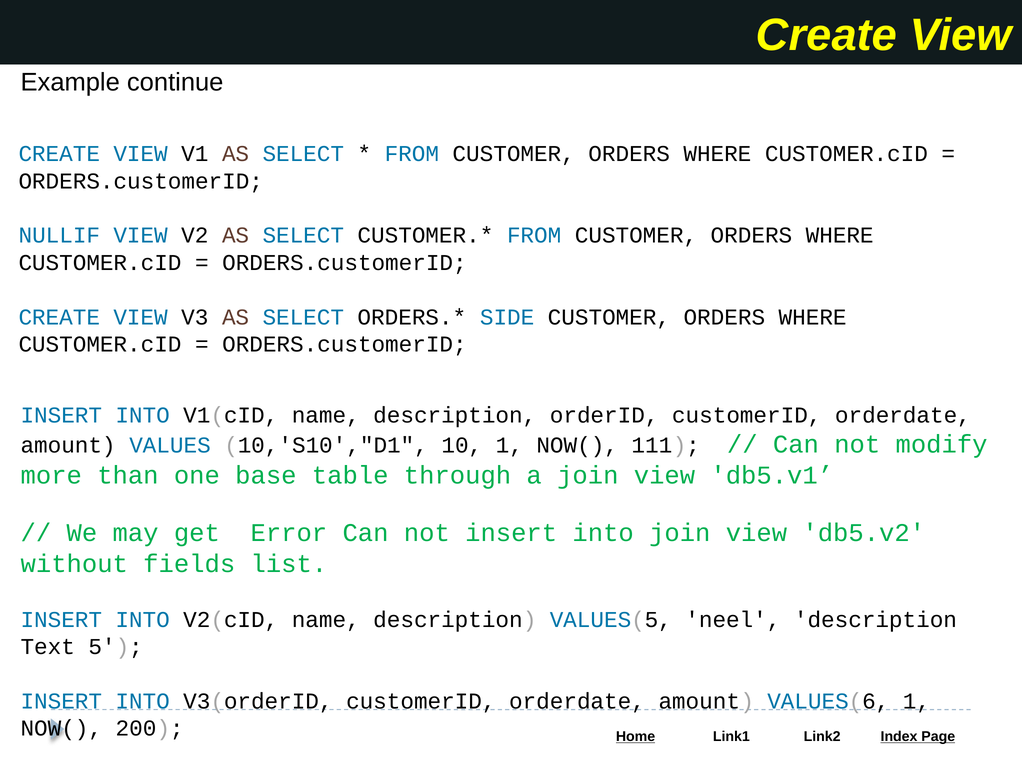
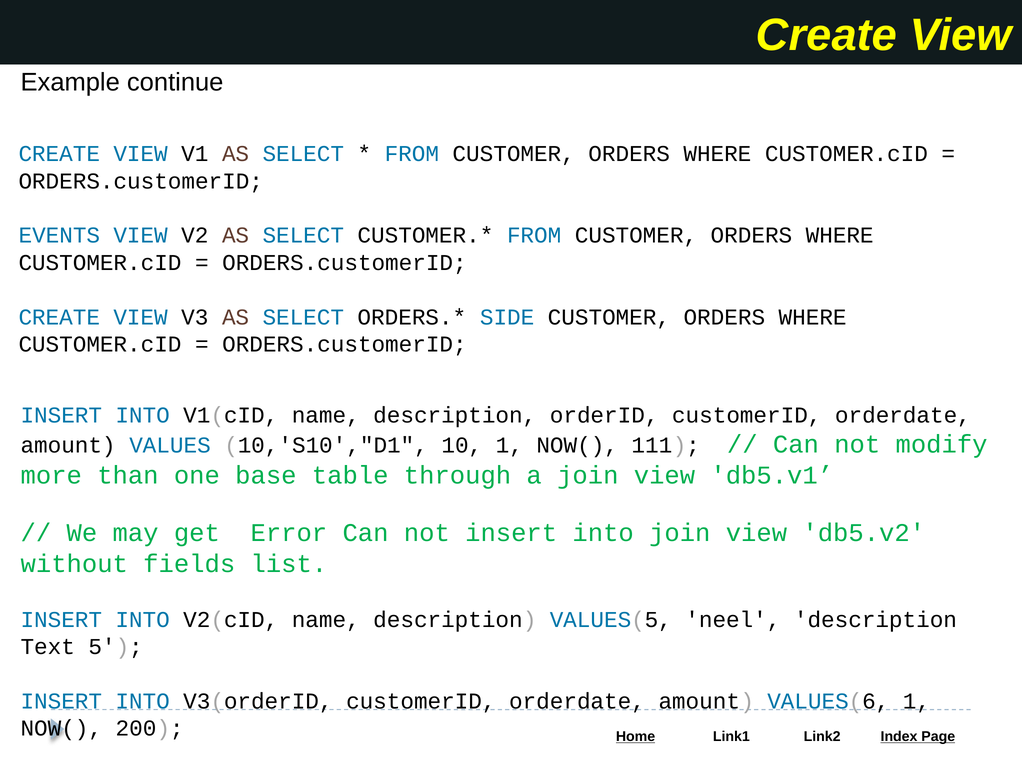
NULLIF: NULLIF -> EVENTS (59, 236)
